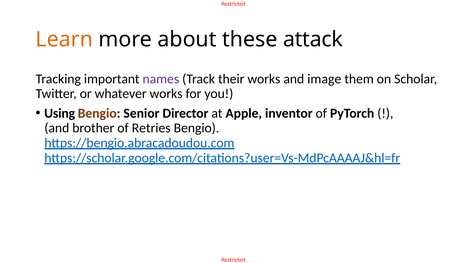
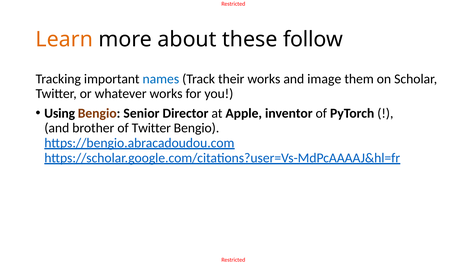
attack: attack -> follow (313, 39)
names colour: purple -> blue (161, 79)
of Retries: Retries -> Twitter (151, 128)
